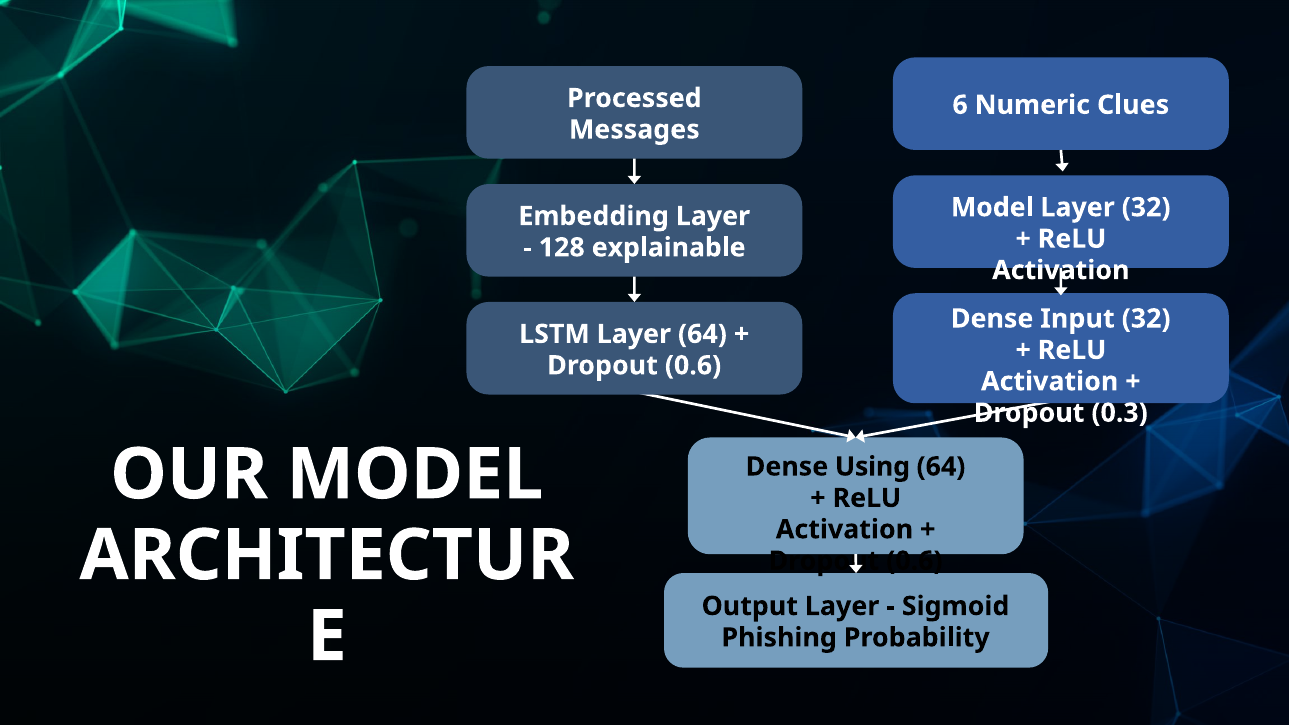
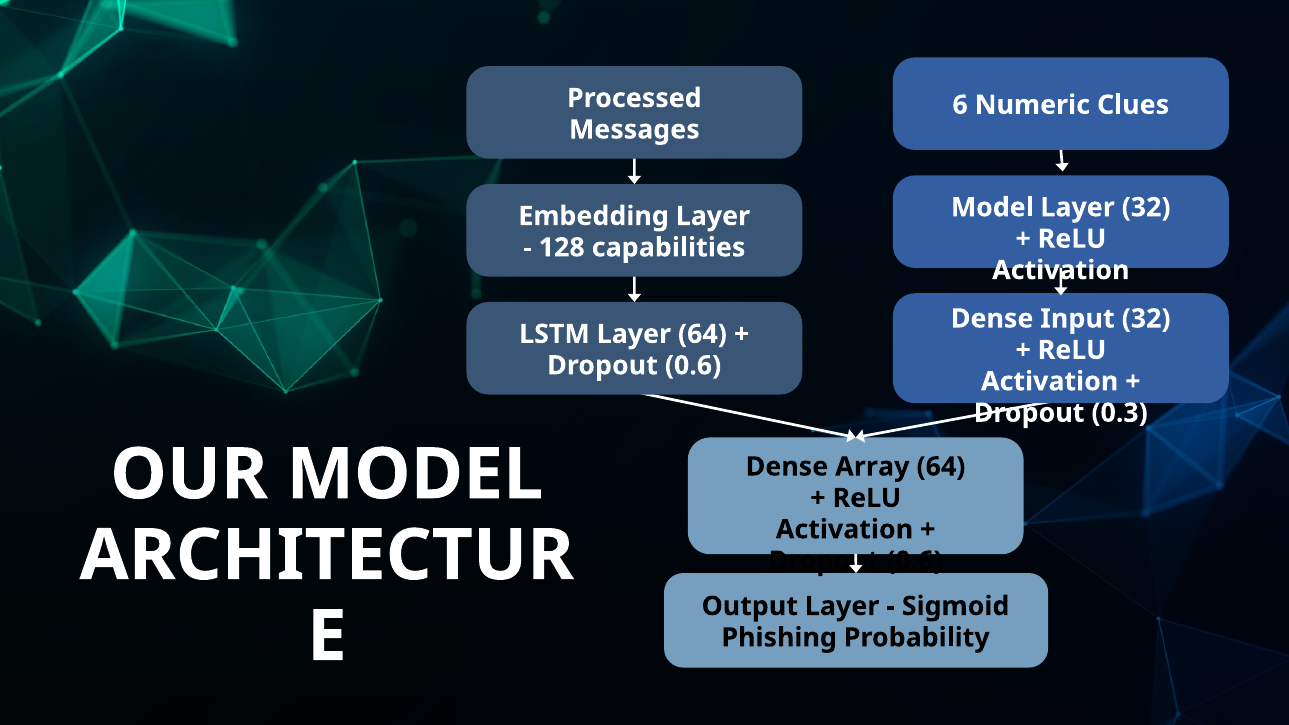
explainable: explainable -> capabilities (669, 248)
Using: Using -> Array (872, 467)
